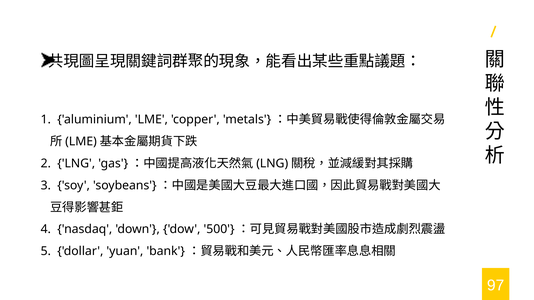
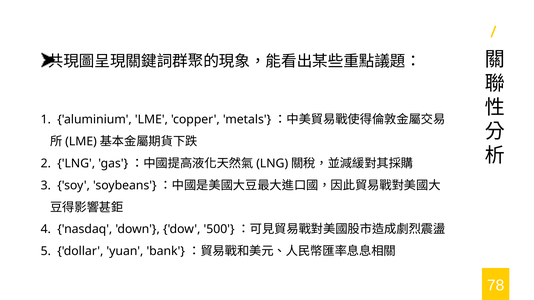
97: 97 -> 78 (496, 286)
